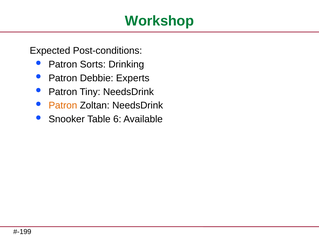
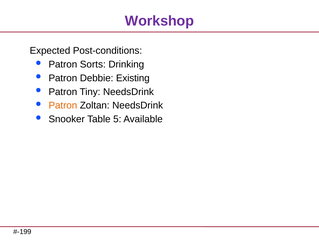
Workshop colour: green -> purple (159, 21)
Experts: Experts -> Existing (133, 78)
6: 6 -> 5 (117, 119)
